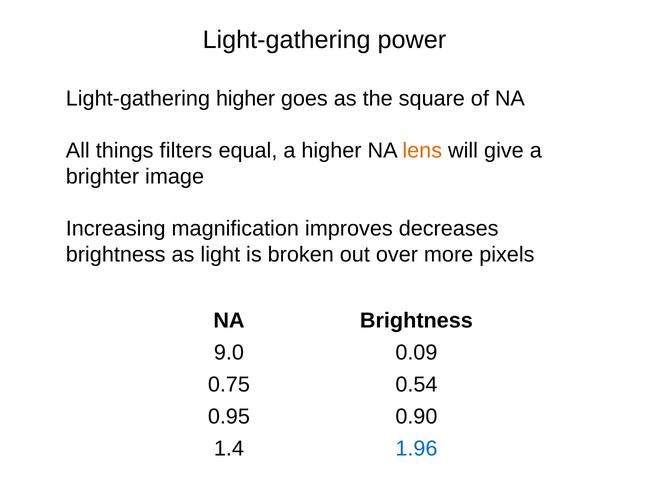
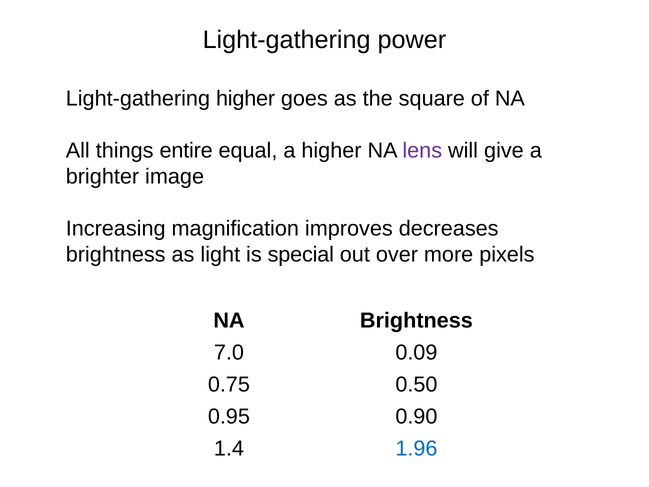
filters: filters -> entire (186, 151)
lens colour: orange -> purple (422, 151)
broken: broken -> special (301, 255)
9.0: 9.0 -> 7.0 (229, 352)
0.54: 0.54 -> 0.50 (416, 384)
